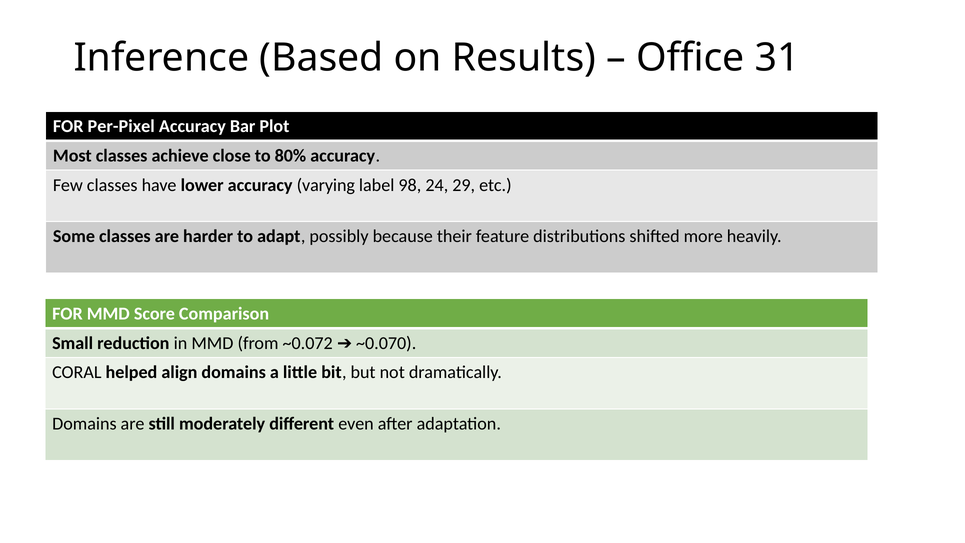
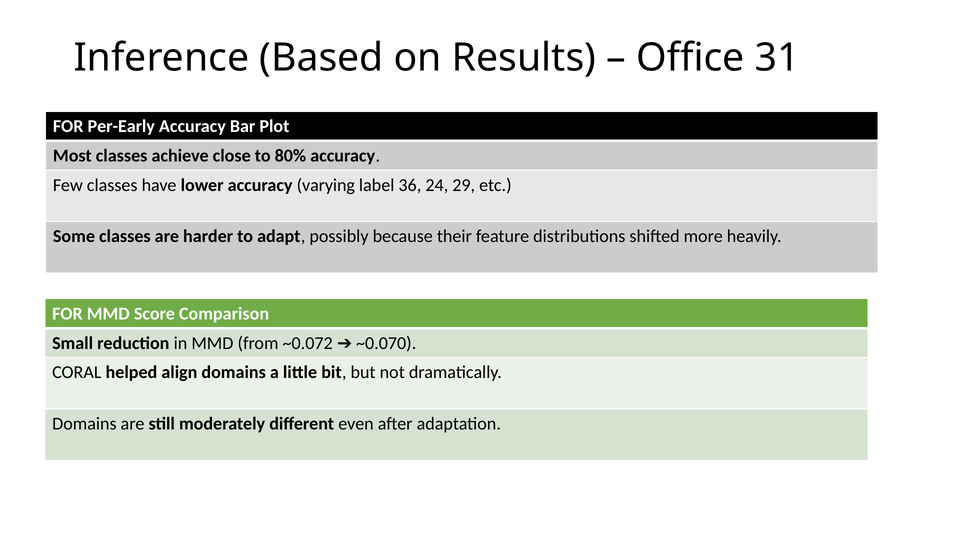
Per-Pixel: Per-Pixel -> Per-Early (121, 126)
98: 98 -> 36 (410, 185)
